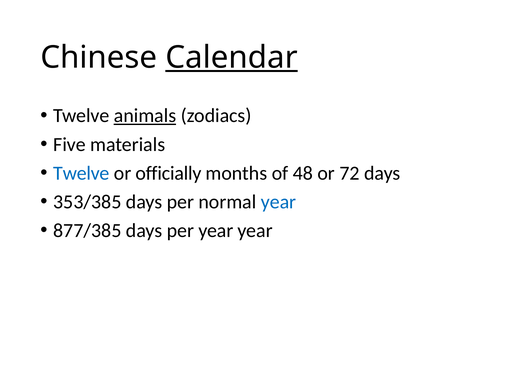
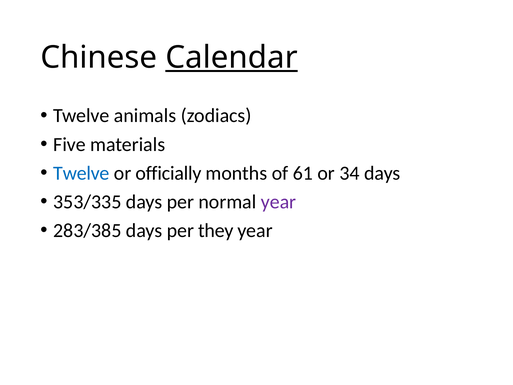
animals underline: present -> none (145, 116)
48: 48 -> 61 (303, 173)
72: 72 -> 34 (349, 173)
353/385: 353/385 -> 353/335 (87, 202)
year colour: blue -> purple (279, 202)
877/385: 877/385 -> 283/385 (87, 230)
per year: year -> they (216, 230)
